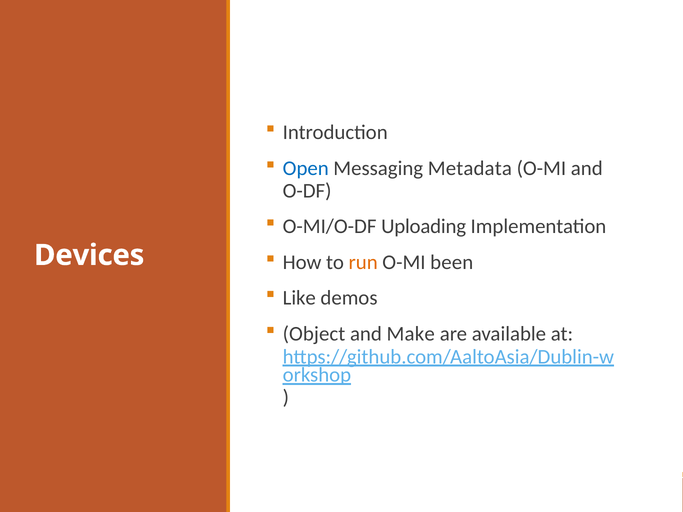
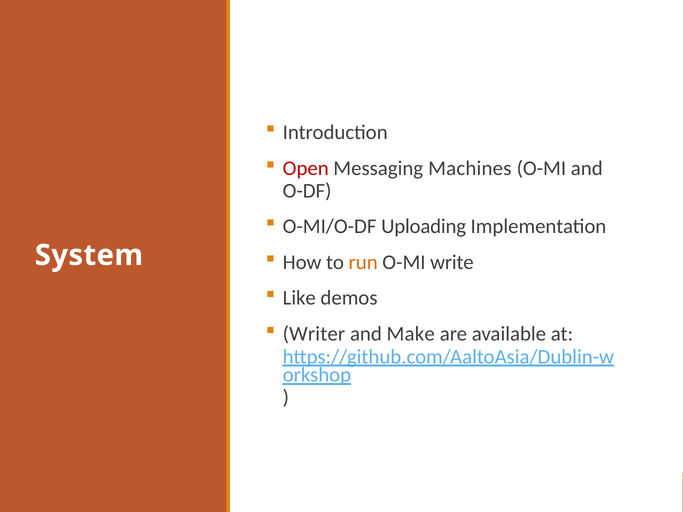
Open colour: blue -> red (306, 168)
Metadata: Metadata -> Machines (470, 168)
Devices: Devices -> System (89, 255)
been: been -> write (452, 262)
Object: Object -> Writer (314, 334)
